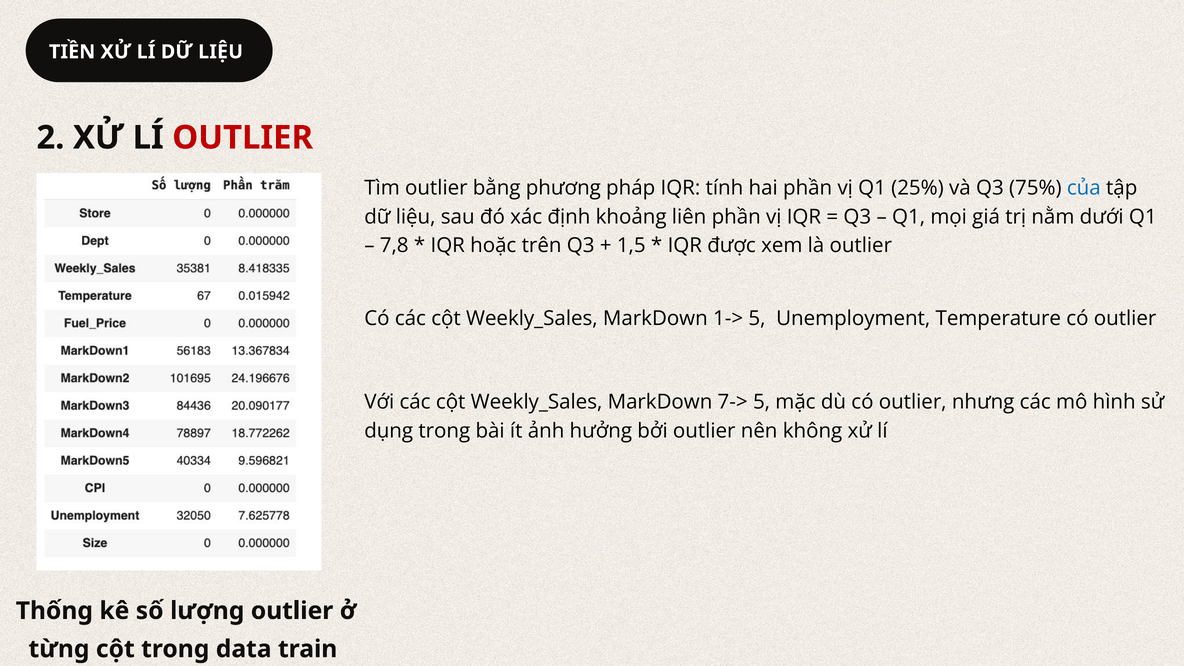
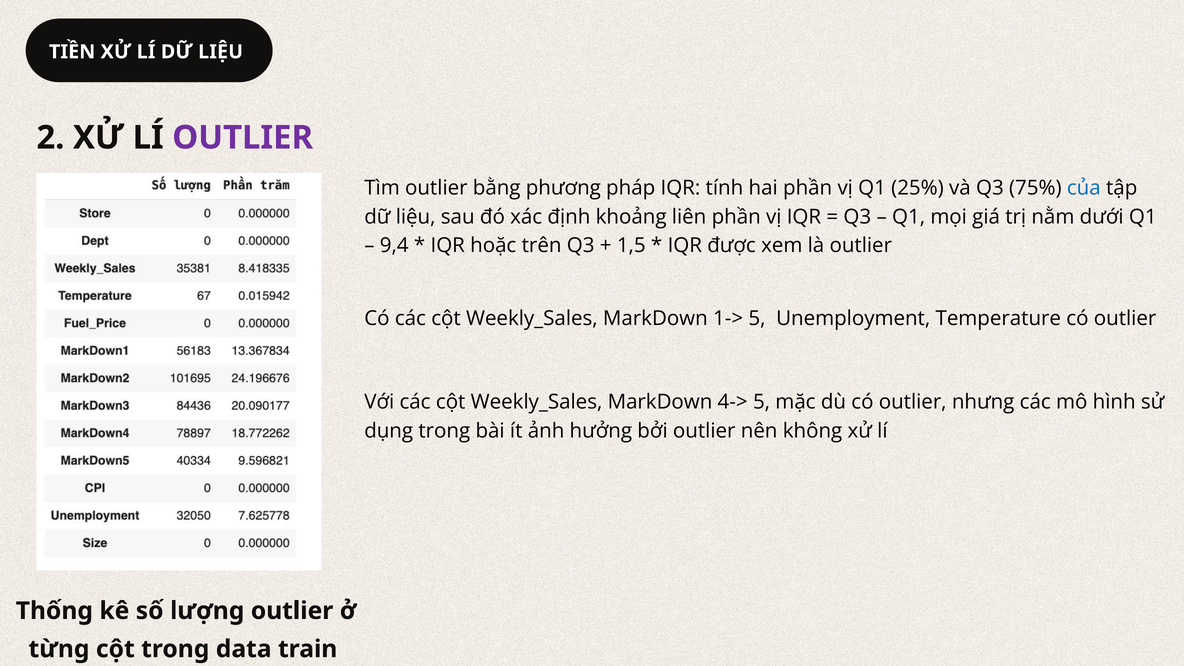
OUTLIER colour: red -> purple (243, 138)
7,8: 7,8 -> 9,4 (394, 246)
7->: 7-> -> 4-> (733, 402)
